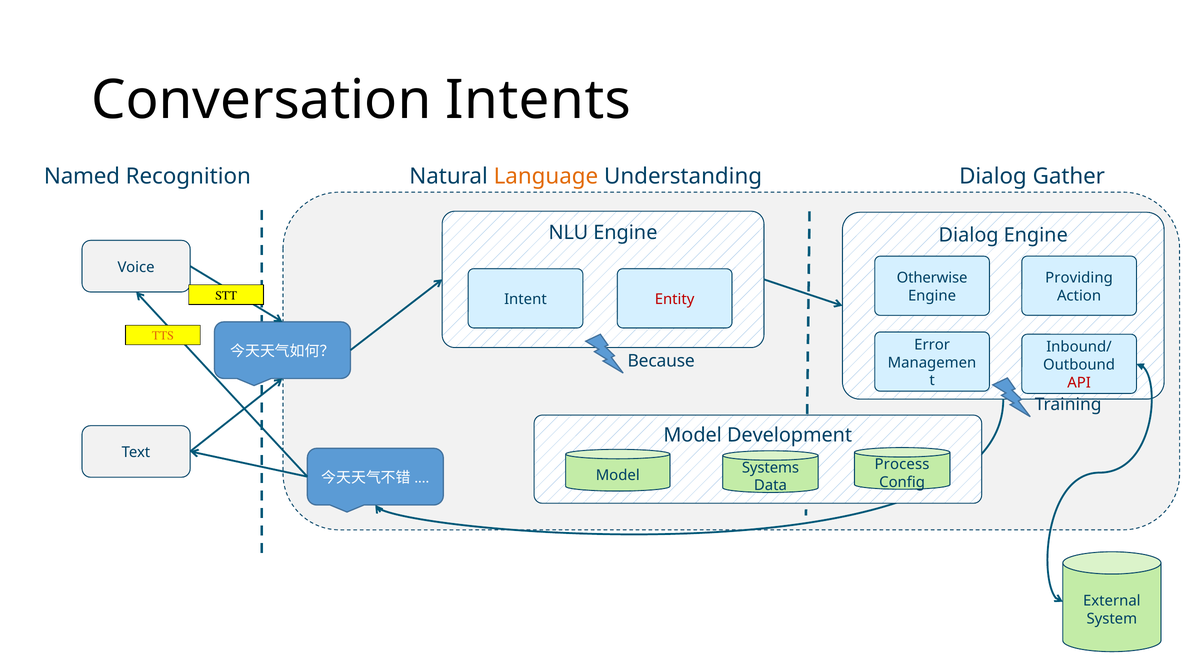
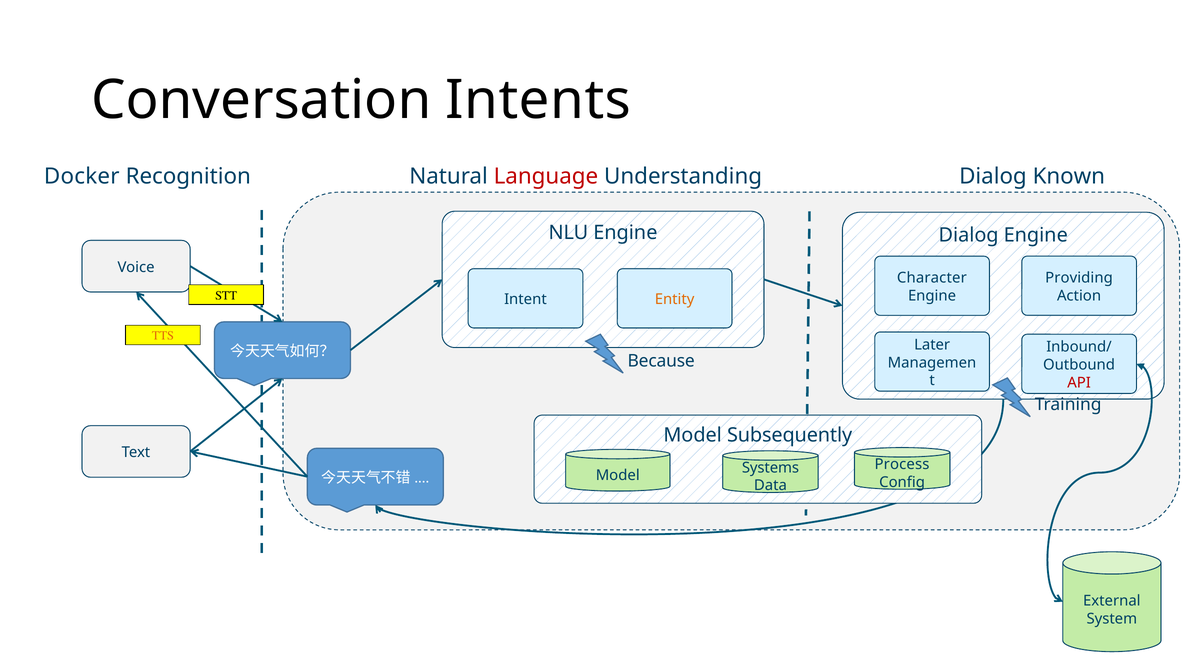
Named: Named -> Docker (82, 176)
Language colour: orange -> red (546, 176)
Gather: Gather -> Known (1069, 177)
Otherwise: Otherwise -> Character (932, 278)
Entity colour: red -> orange (675, 299)
Error: Error -> Later (932, 344)
Development: Development -> Subsequently (790, 435)
